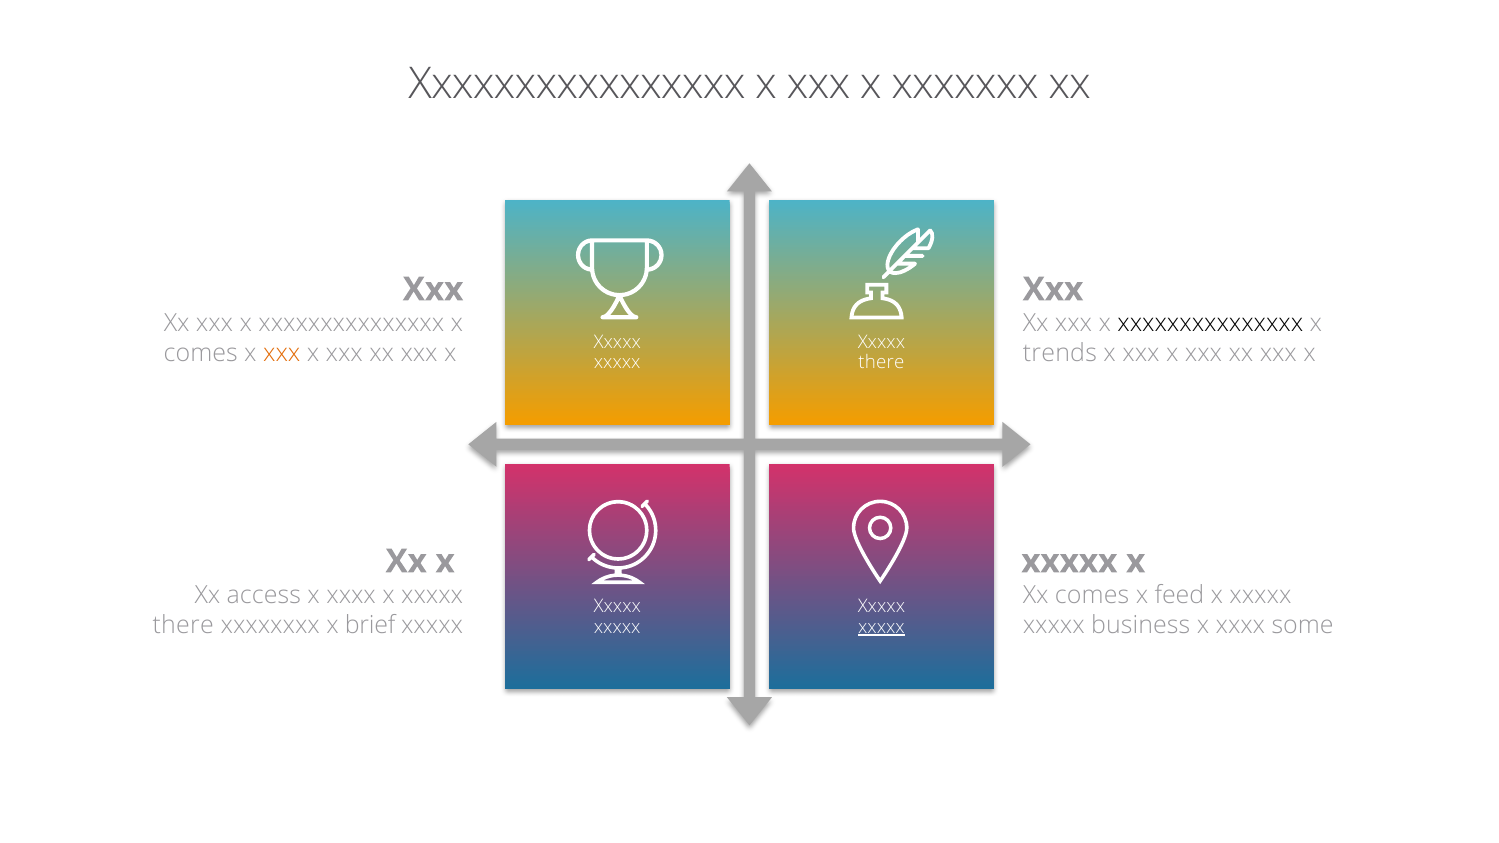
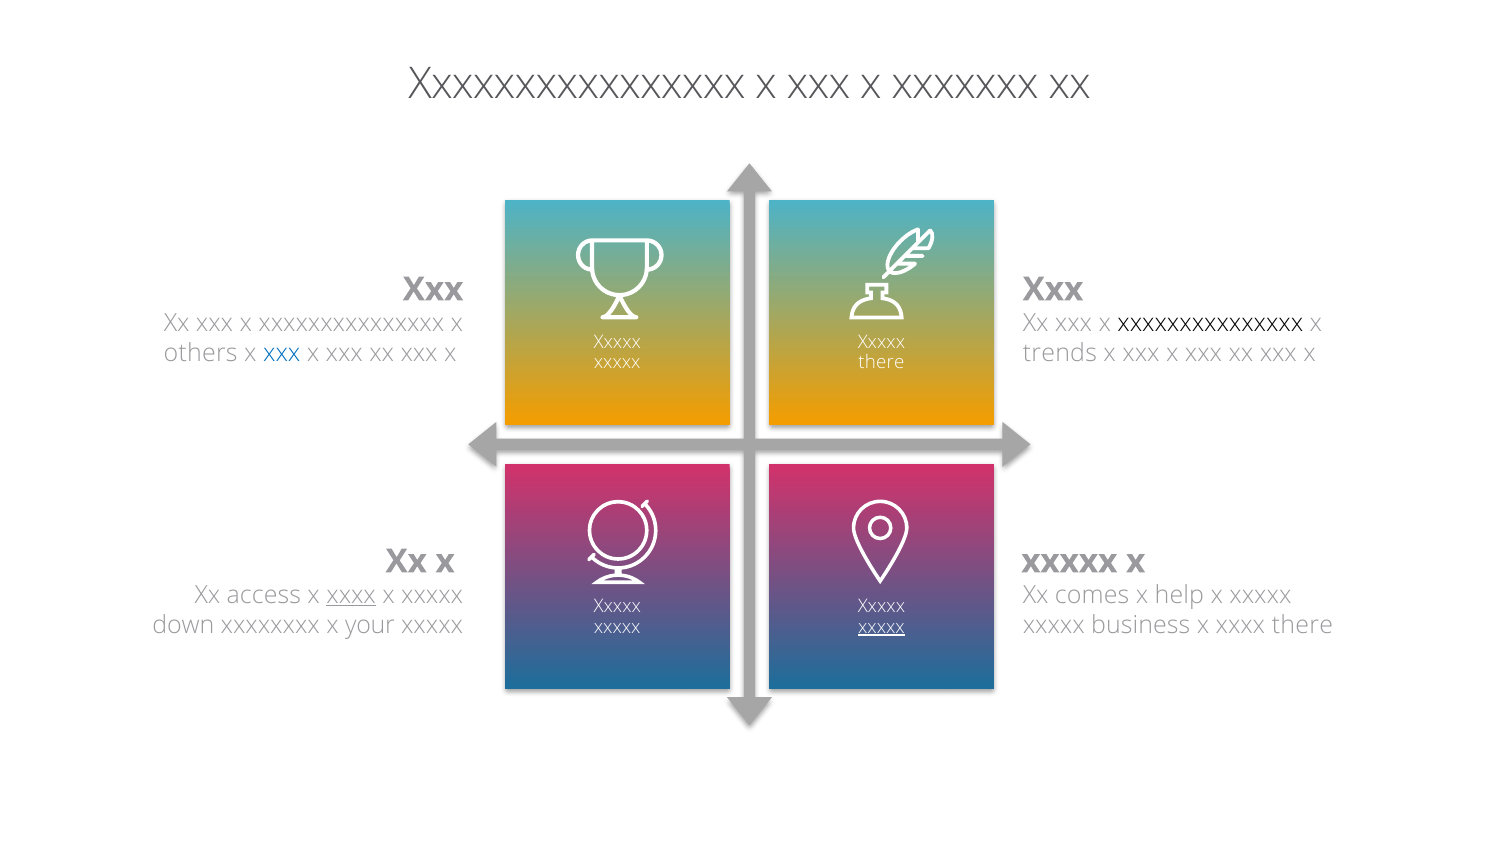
comes: comes -> others (201, 353)
xxx colour: orange -> blue (282, 353)
xxxx underline: none -> present (351, 595)
feed: feed -> help (1179, 595)
there: there -> down (183, 625)
brief: brief -> your (370, 625)
xxxx some: some -> there (1302, 625)
